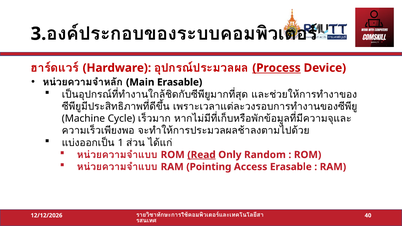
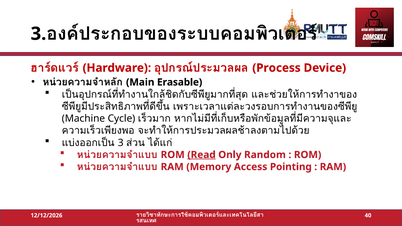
Process underline: present -> none (276, 68)
1: 1 -> 3 (121, 143)
Pointing: Pointing -> Memory (209, 167)
Access Erasable: Erasable -> Pointing (291, 167)
